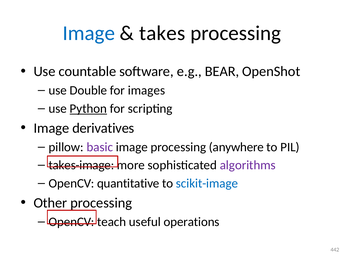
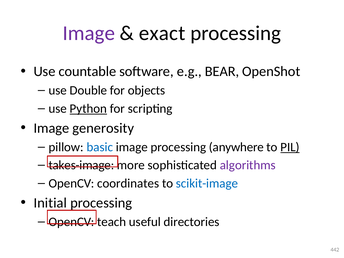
Image colour: blue -> purple (89, 33)
takes: takes -> exact (162, 33)
images: images -> objects (147, 90)
derivatives: derivatives -> generosity (103, 128)
basic colour: purple -> blue (100, 147)
PIL underline: none -> present (290, 147)
quantitative: quantitative -> coordinates (128, 183)
Other: Other -> Initial (50, 203)
operations: operations -> directories (192, 222)
